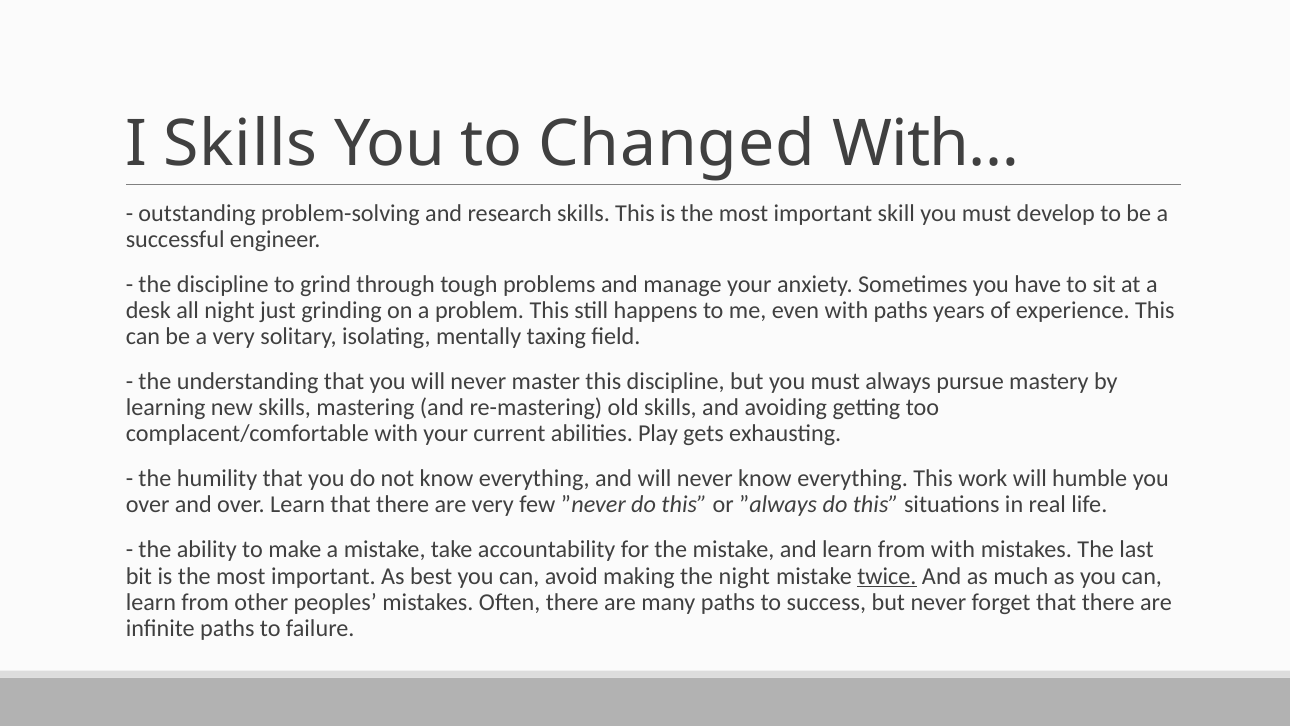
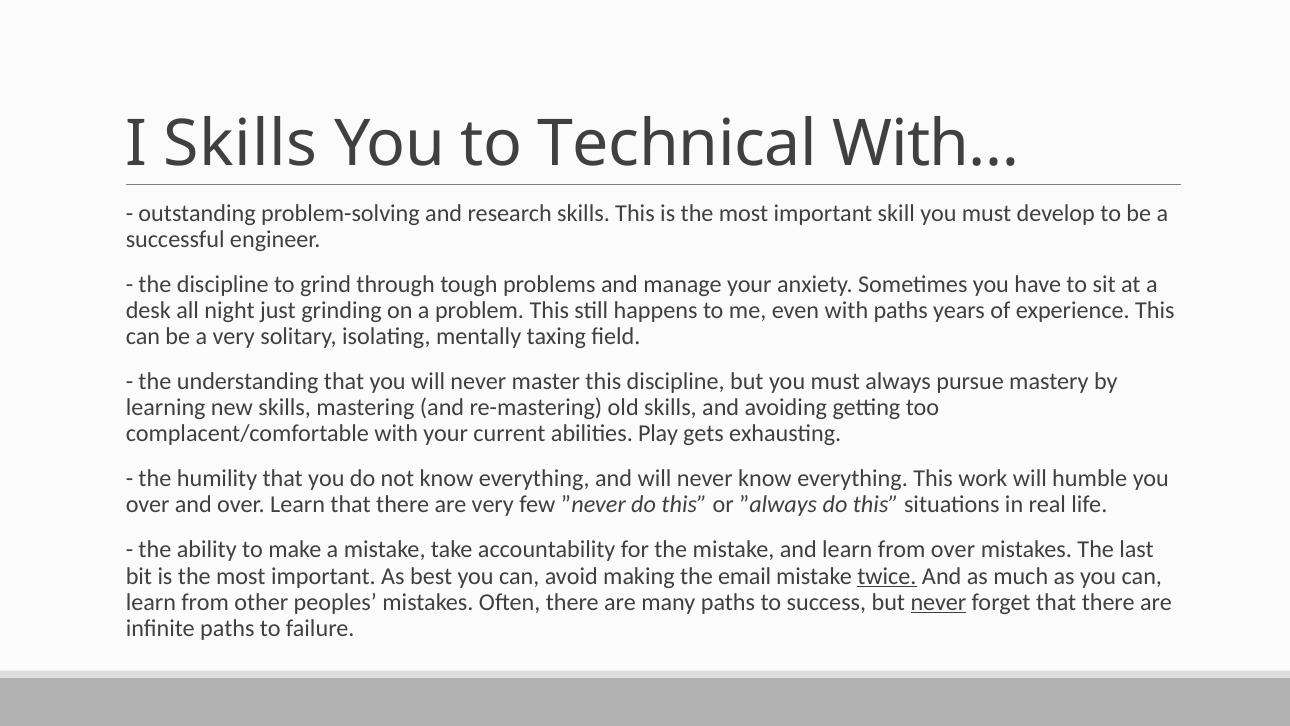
Changed: Changed -> Technical (677, 145)
from with: with -> over (953, 550)
the night: night -> email (745, 576)
never underline: none -> present (938, 602)
